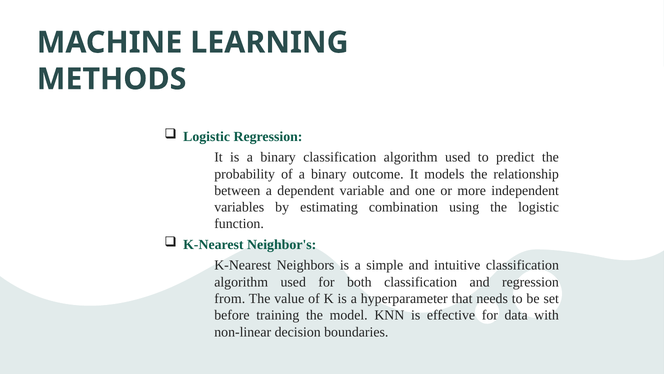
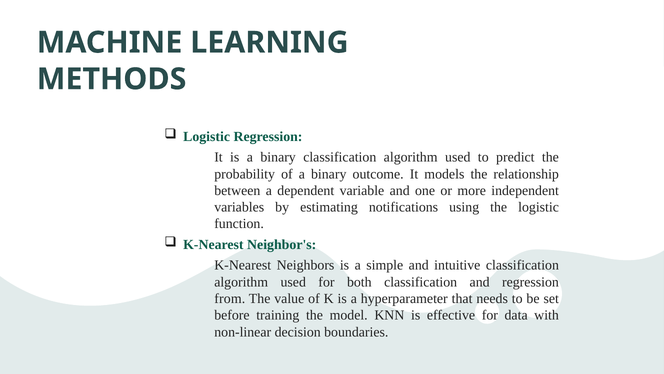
combination: combination -> notifications (404, 207)
